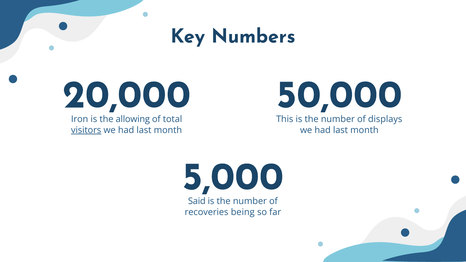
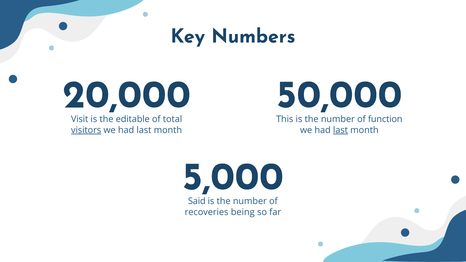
Iron: Iron -> Visit (80, 119)
allowing: allowing -> editable (133, 119)
displays: displays -> function (385, 119)
last underline: none -> present (341, 130)
